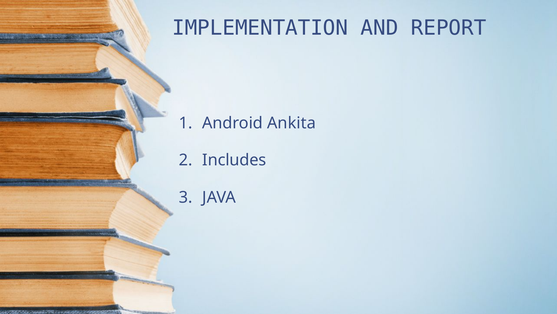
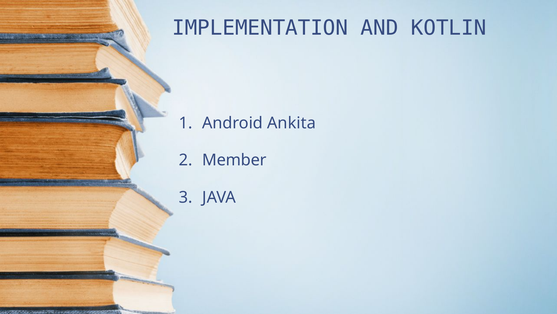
REPORT: REPORT -> KOTLIN (449, 28)
Includes: Includes -> Member (234, 160)
